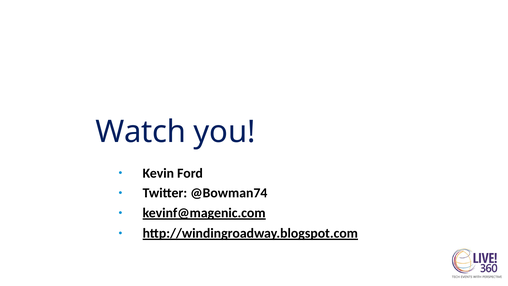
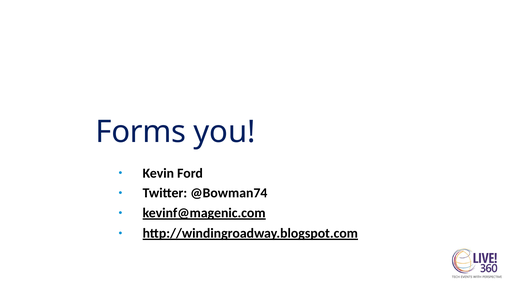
Watch: Watch -> Forms (141, 132)
